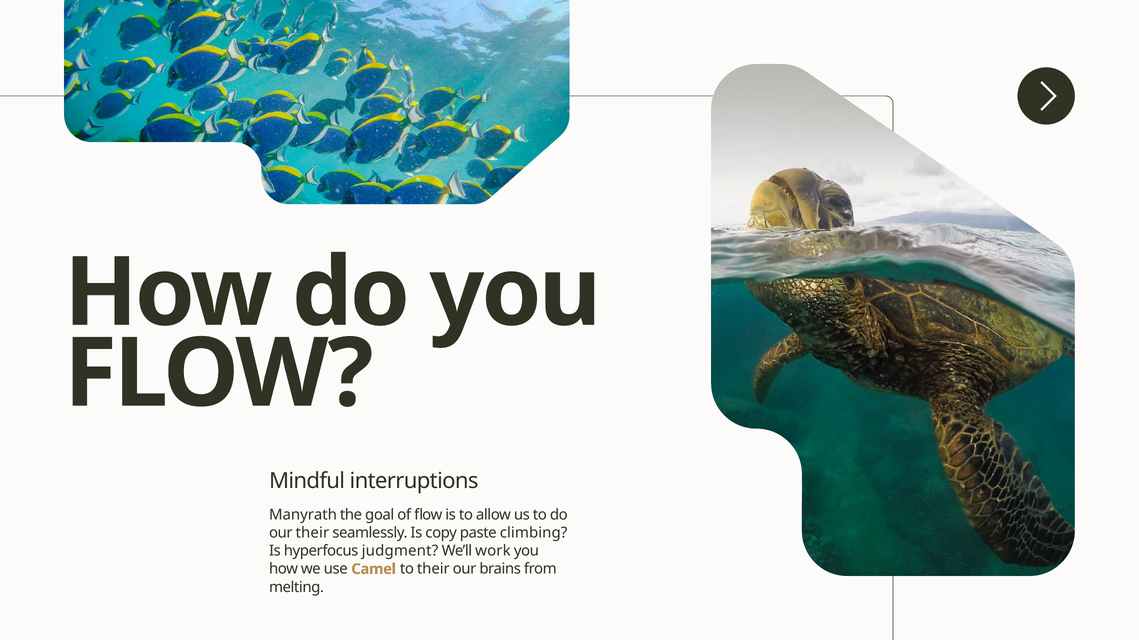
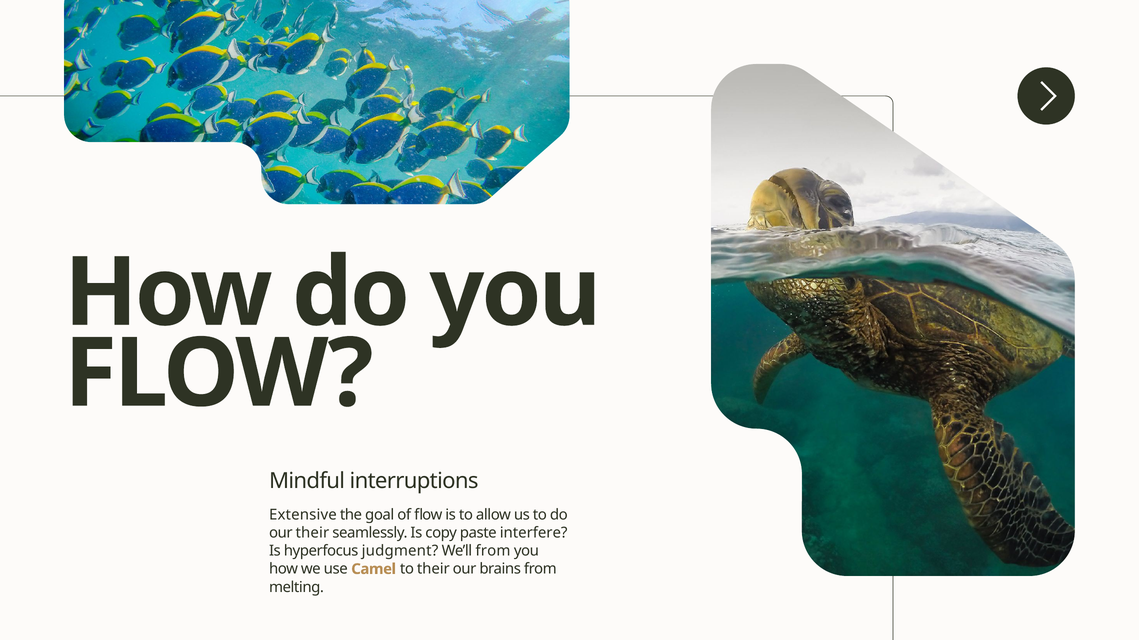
Manyrath: Manyrath -> Extensive (303, 516)
climbing: climbing -> interfere (534, 534)
We’ll work: work -> from (493, 552)
